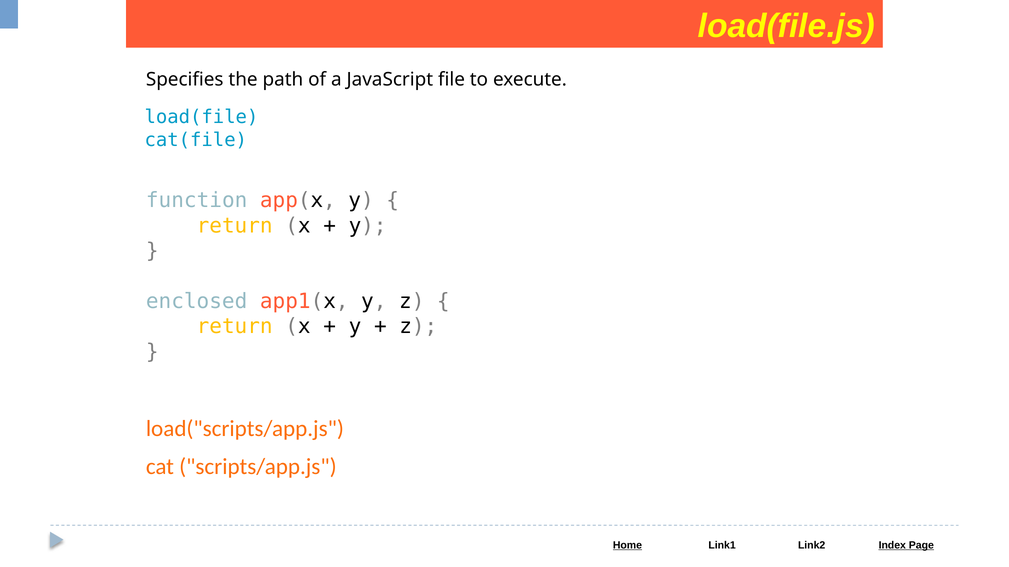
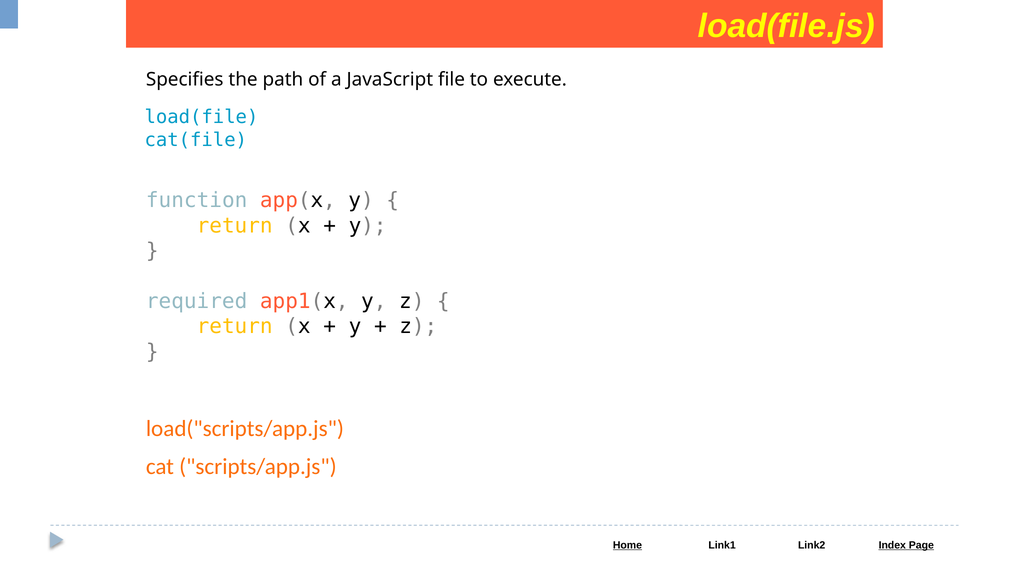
enclosed: enclosed -> required (197, 302)
